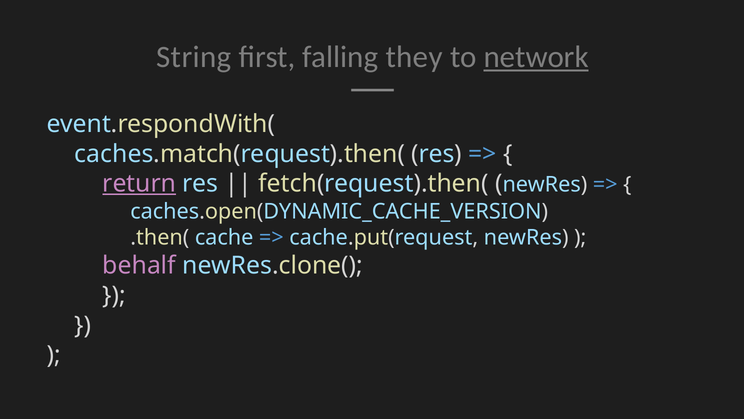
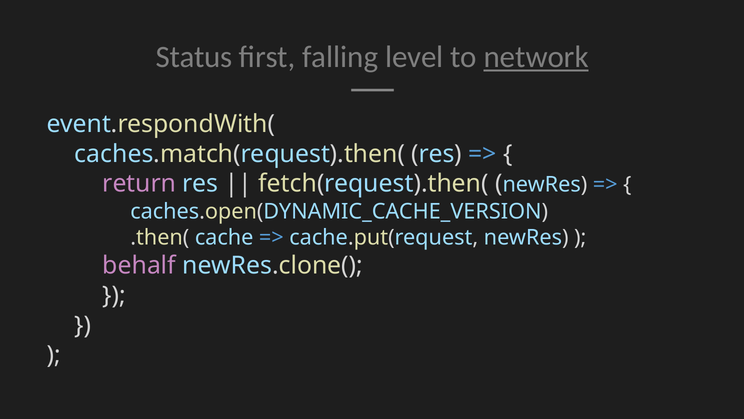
String: String -> Status (194, 57)
they: they -> level (414, 57)
return underline: present -> none (139, 184)
